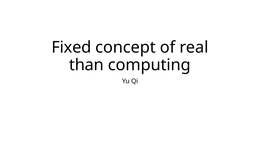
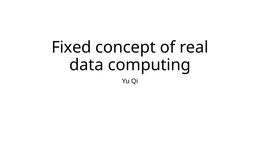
than: than -> data (86, 65)
